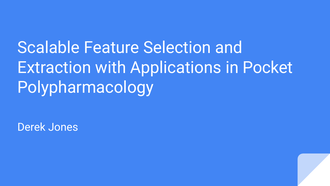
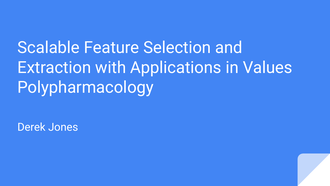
Pocket: Pocket -> Values (268, 67)
